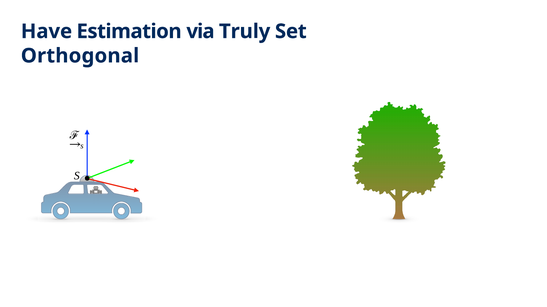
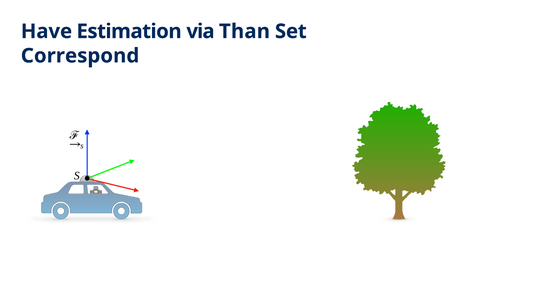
Truly: Truly -> Than (245, 31)
Orthogonal: Orthogonal -> Correspond (80, 56)
